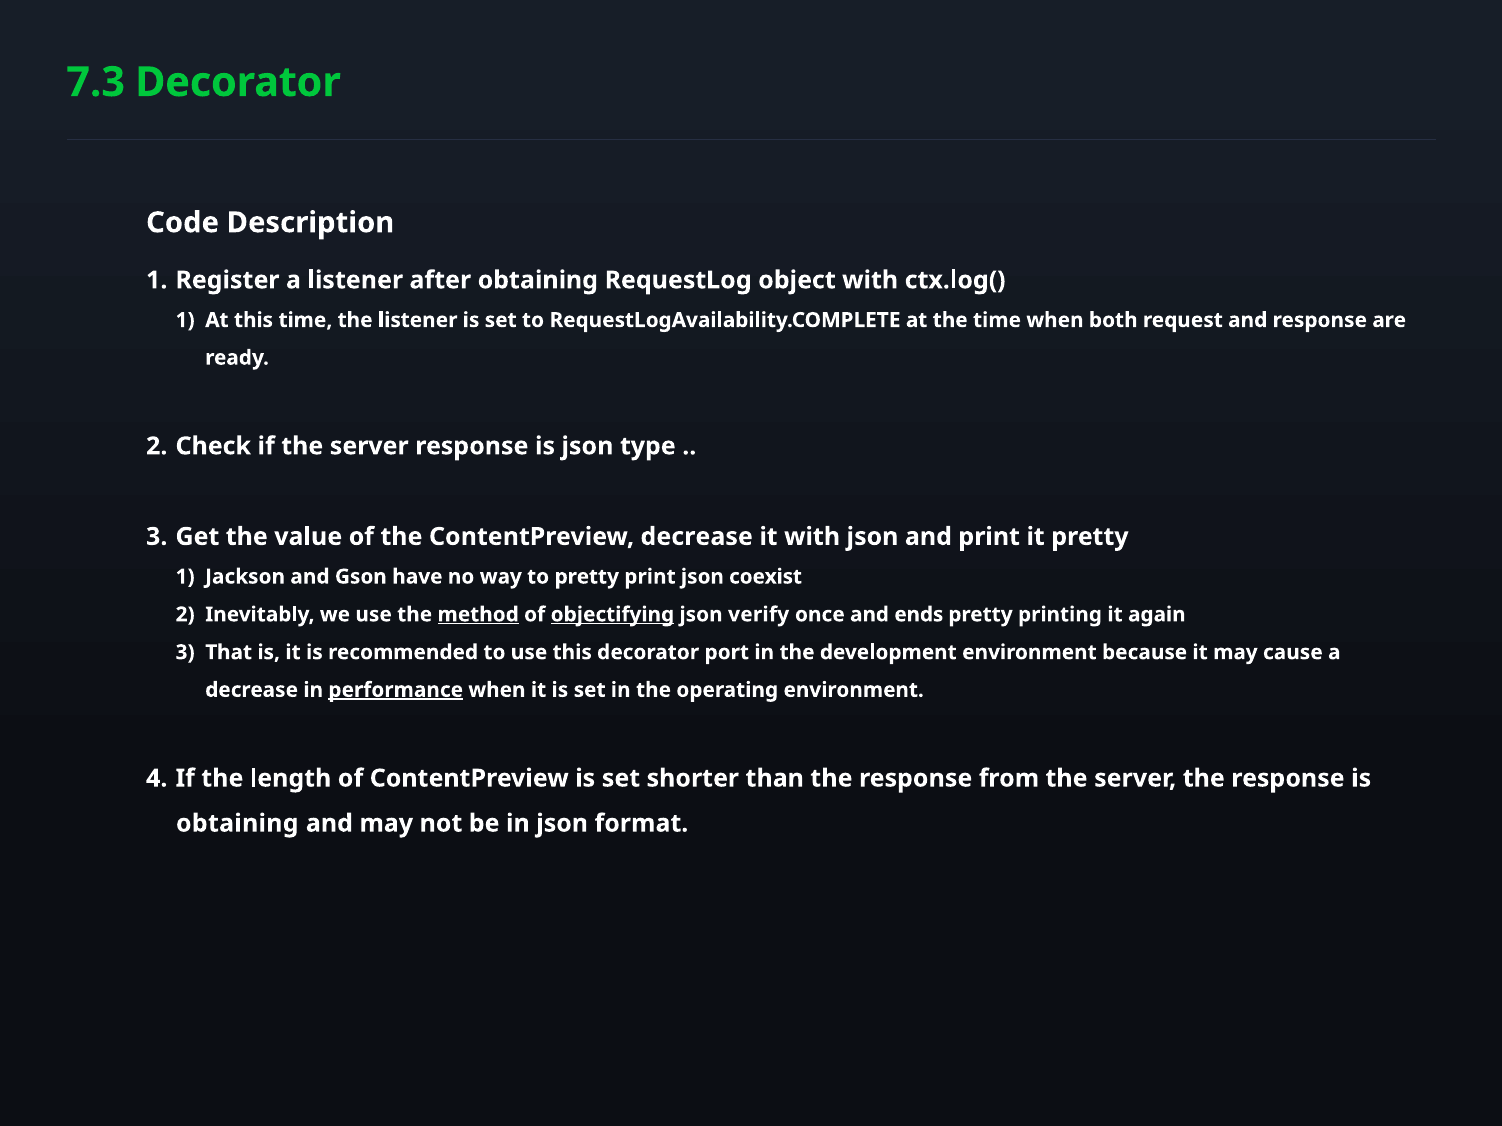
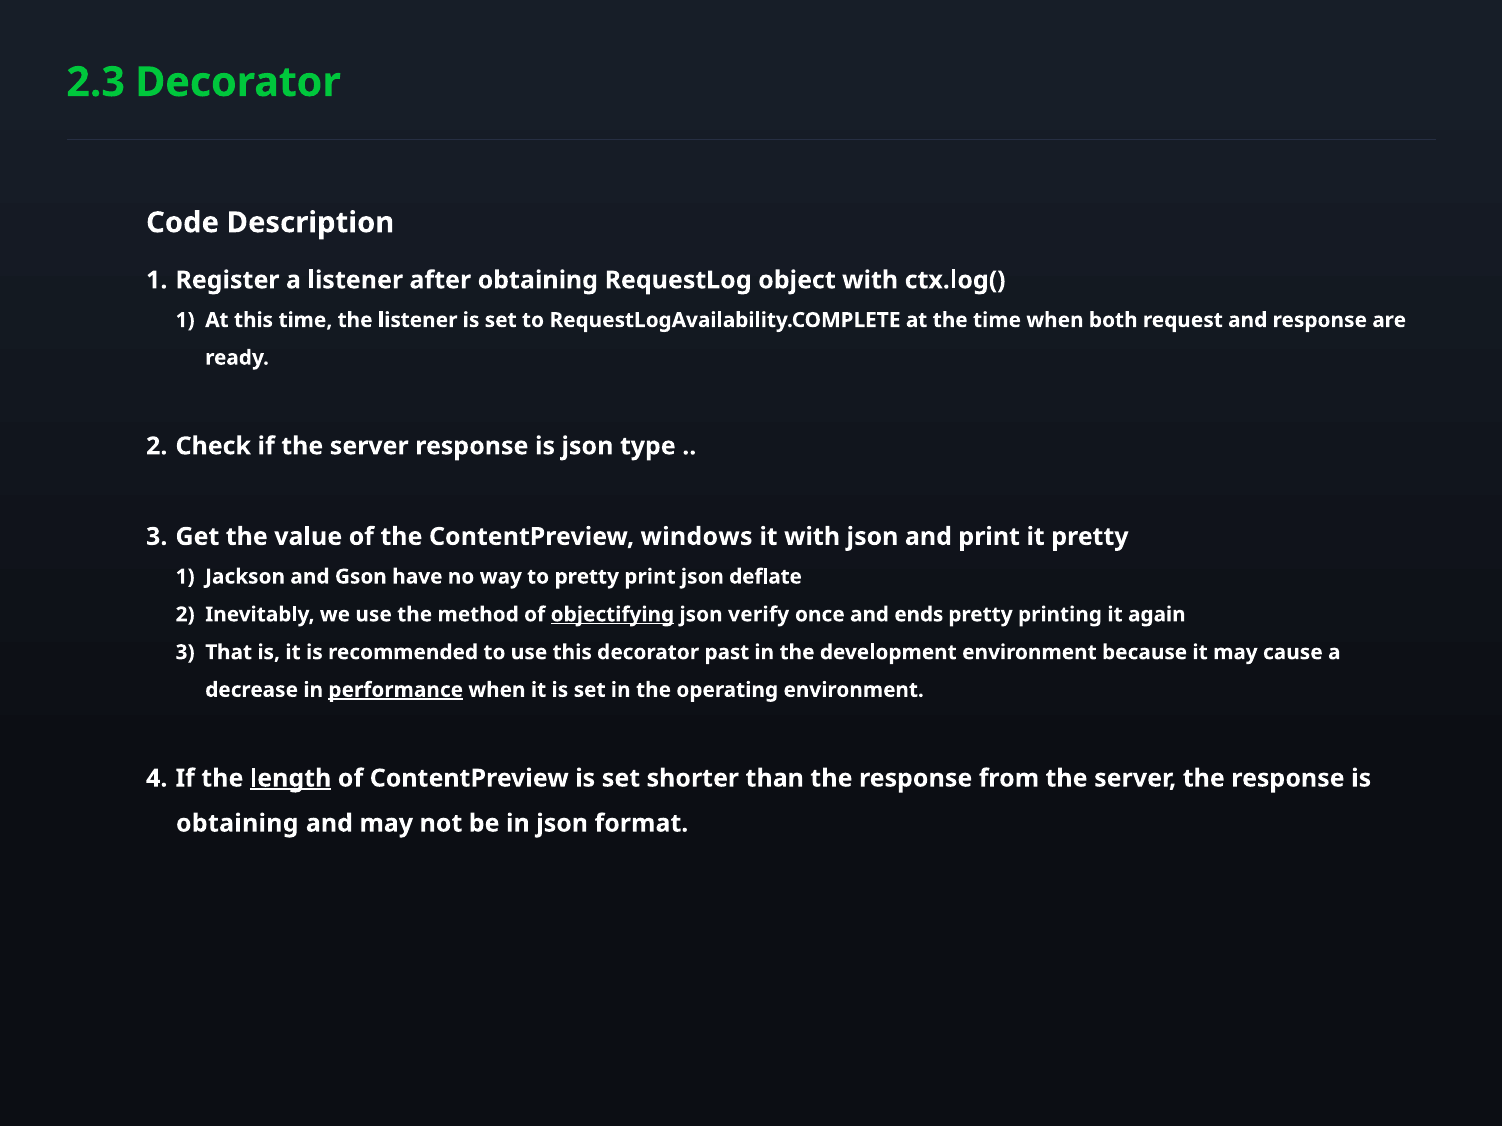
7.3: 7.3 -> 2.3 (96, 82)
ContentPreview decrease: decrease -> windows (697, 537)
coexist: coexist -> deflate (765, 577)
method underline: present -> none (478, 615)
port: port -> past (727, 653)
length underline: none -> present (291, 779)
